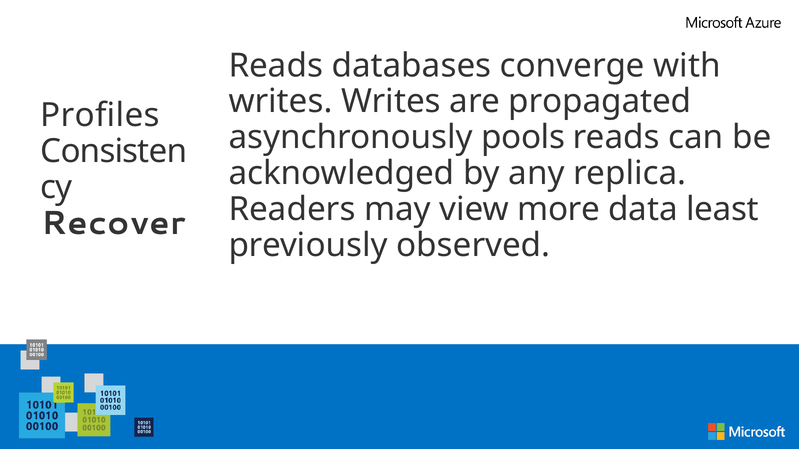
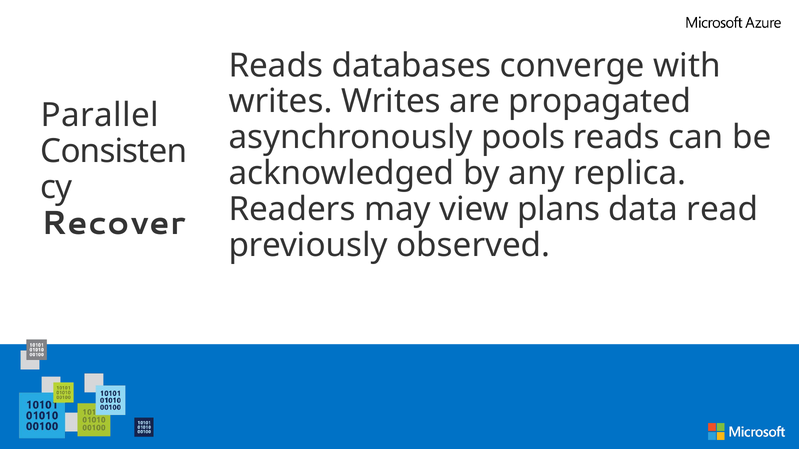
Profiles: Profiles -> Parallel (100, 116)
more: more -> plans (559, 209)
least: least -> read (722, 209)
